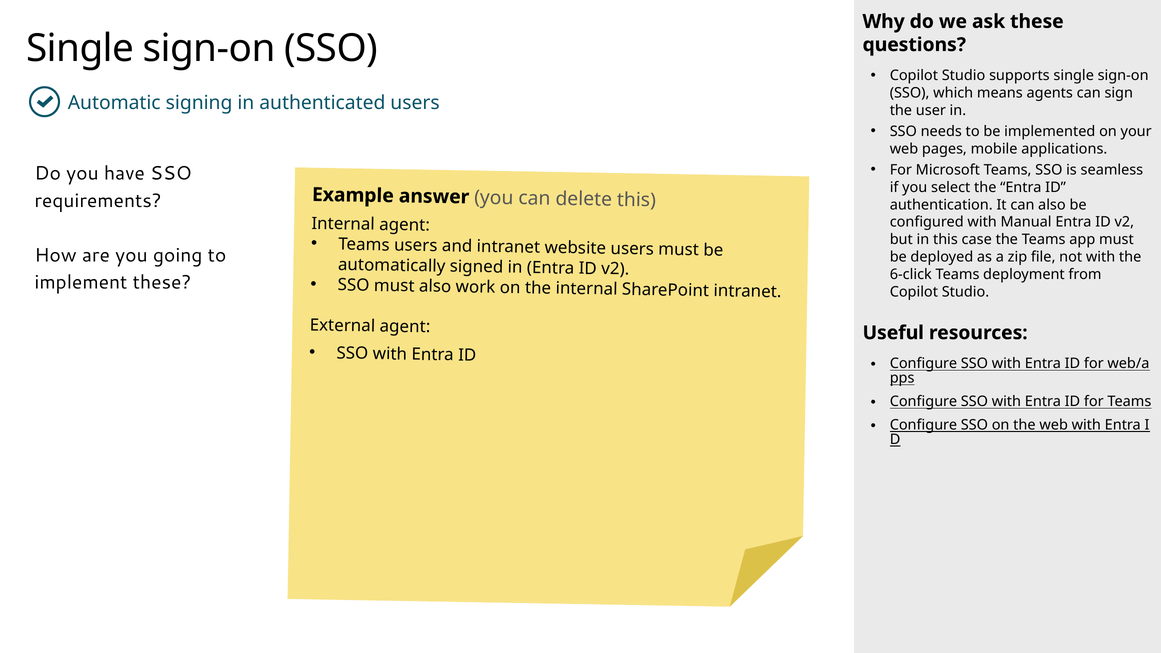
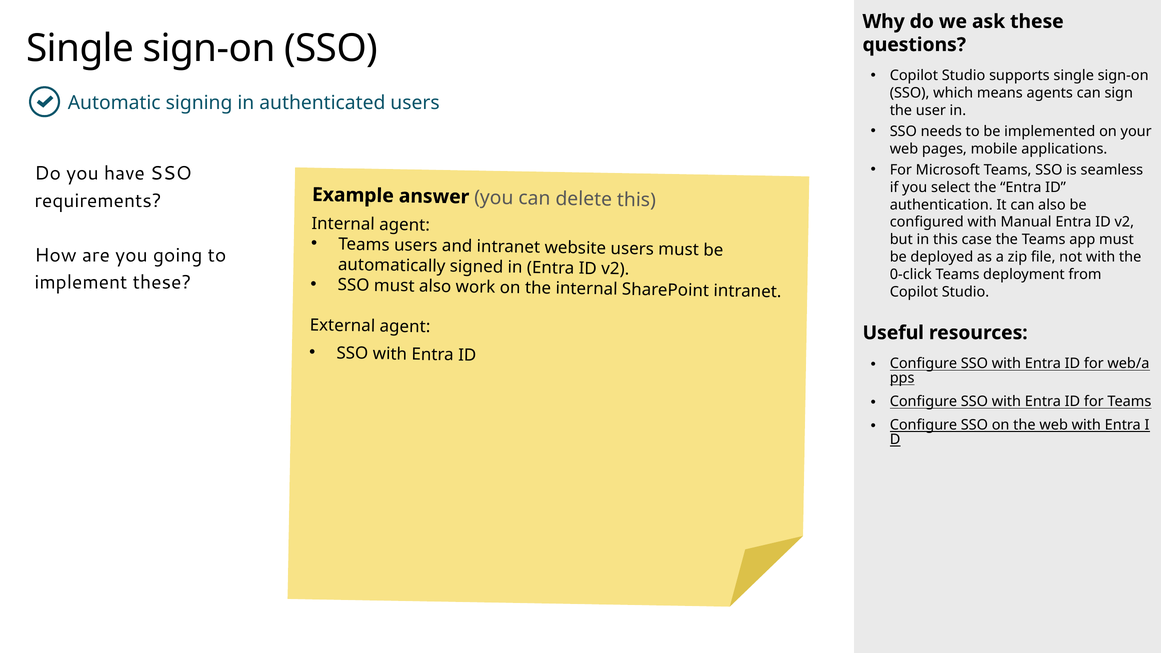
6-click: 6-click -> 0-click (911, 274)
